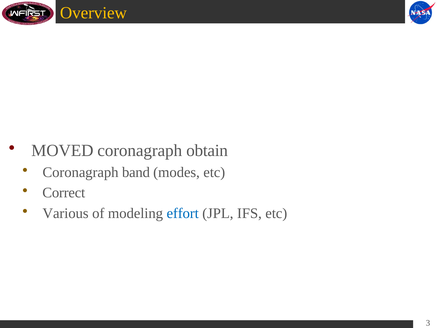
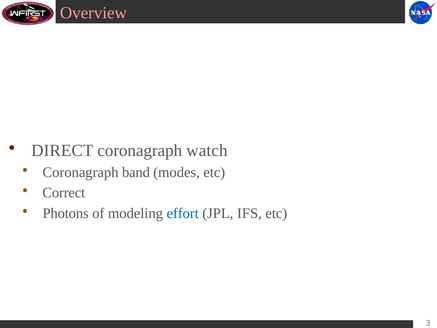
Overview colour: yellow -> pink (93, 13)
MOVED: MOVED -> DIRECT (62, 150)
obtain: obtain -> watch (207, 150)
Various: Various -> Photons (66, 213)
